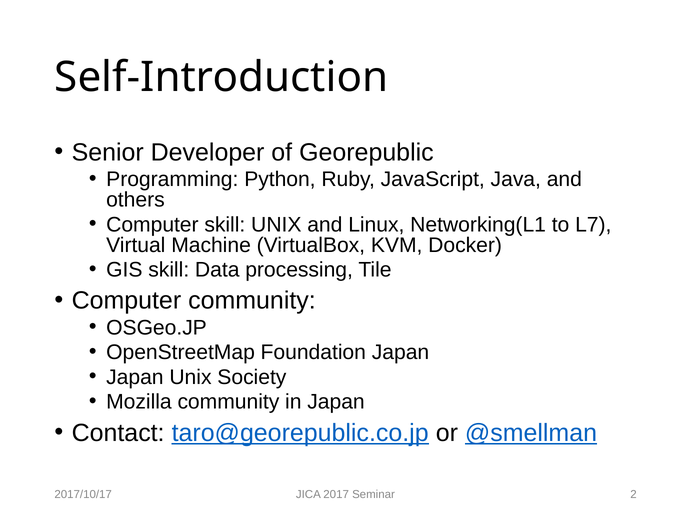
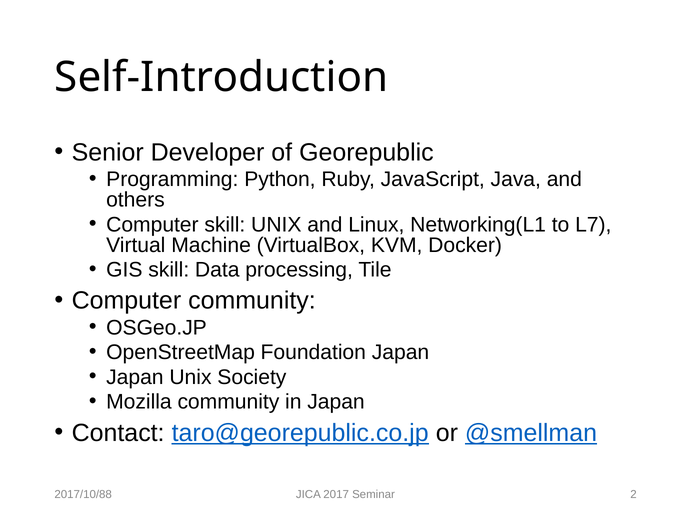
2017/10/17: 2017/10/17 -> 2017/10/88 (83, 495)
